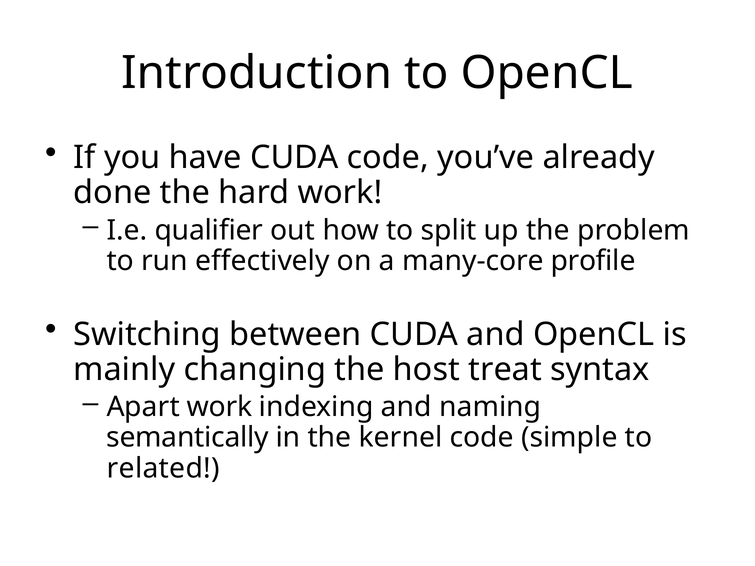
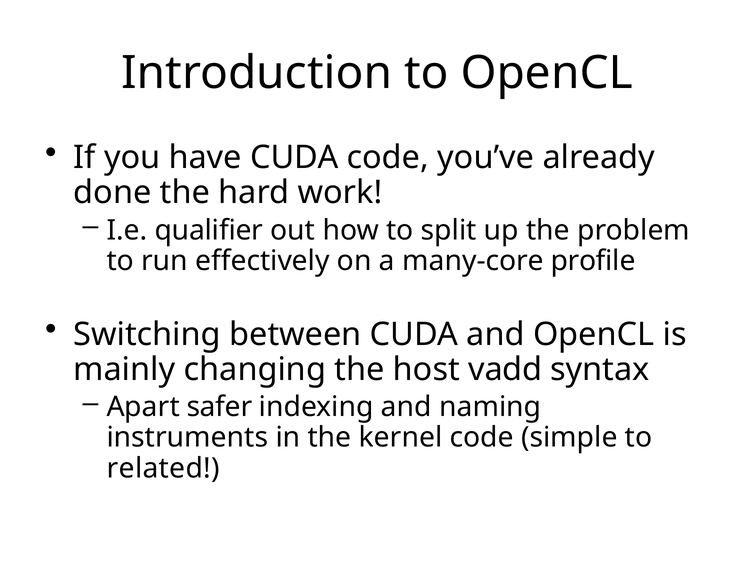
treat: treat -> vadd (505, 370)
Apart work: work -> safer (219, 407)
semantically: semantically -> instruments (187, 438)
